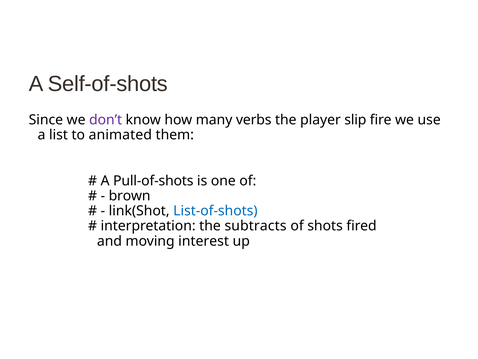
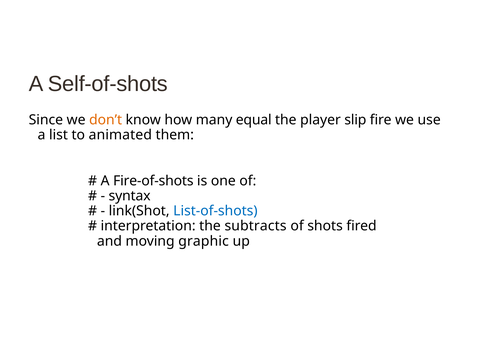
don’t colour: purple -> orange (106, 120)
verbs: verbs -> equal (254, 120)
Pull-of-shots: Pull-of-shots -> Fire-of-shots (153, 181)
brown: brown -> syntax (130, 196)
interest: interest -> graphic (204, 241)
